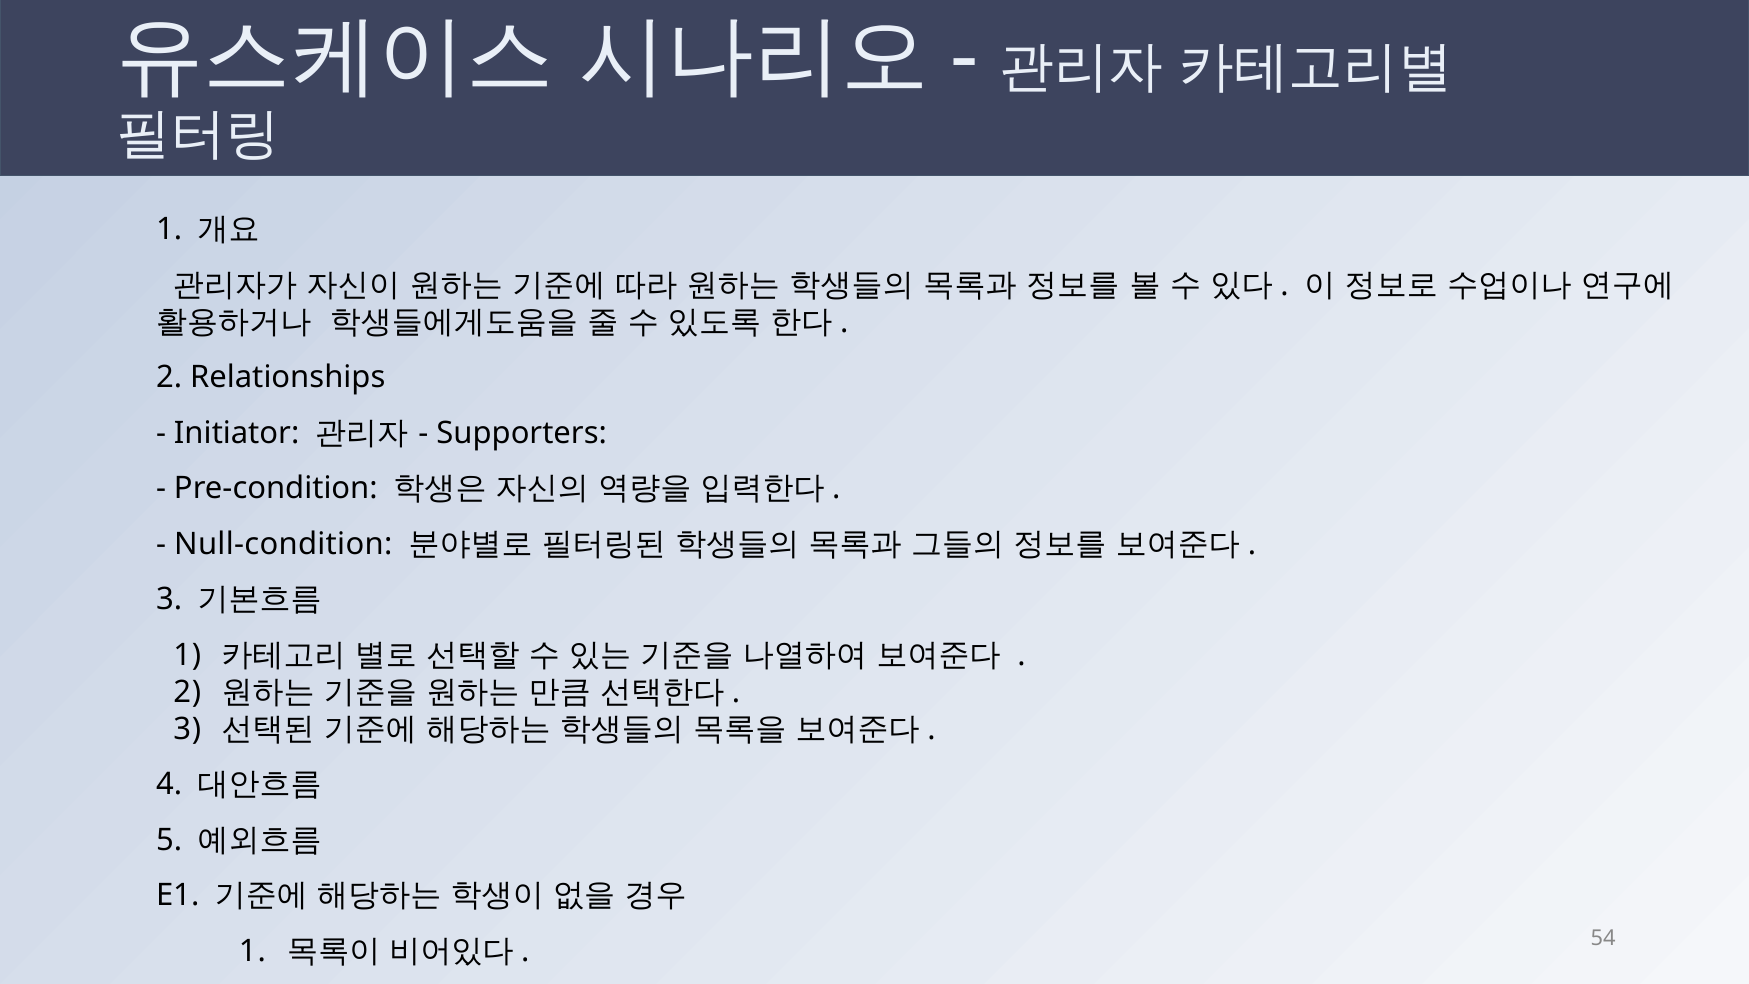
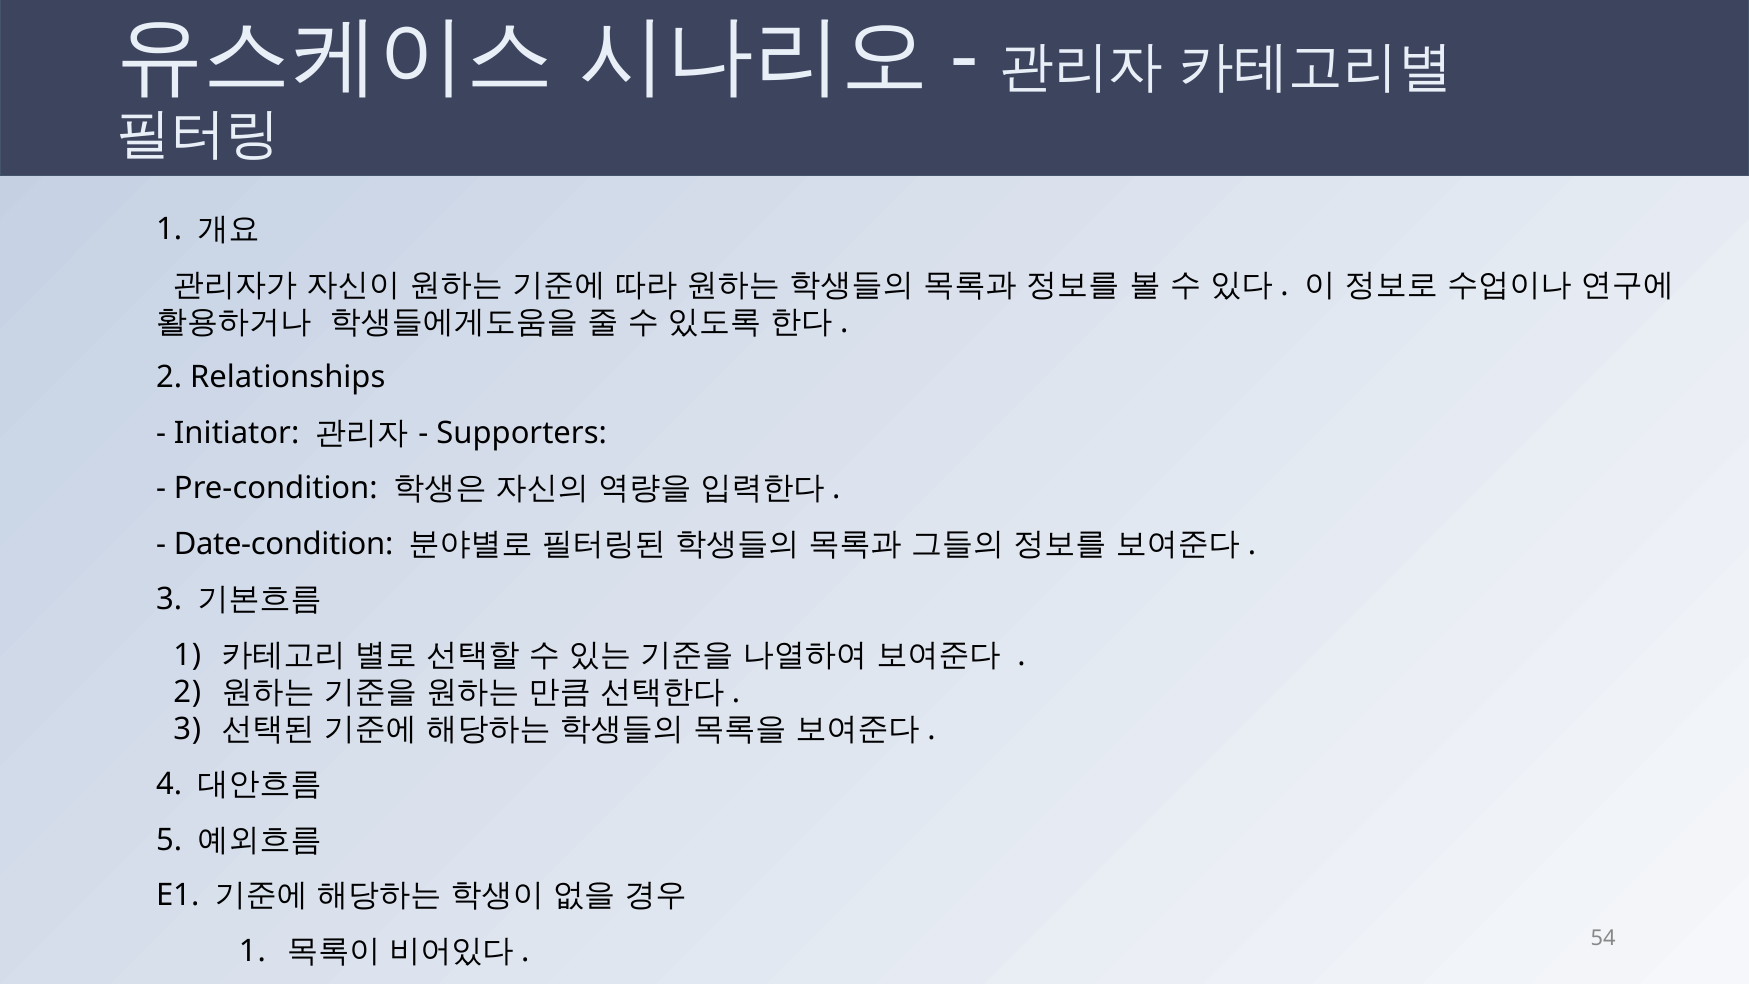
Null-condition: Null-condition -> Date-condition (284, 544)
